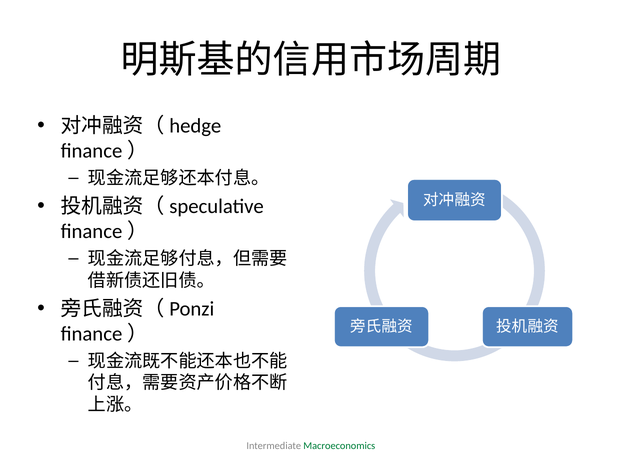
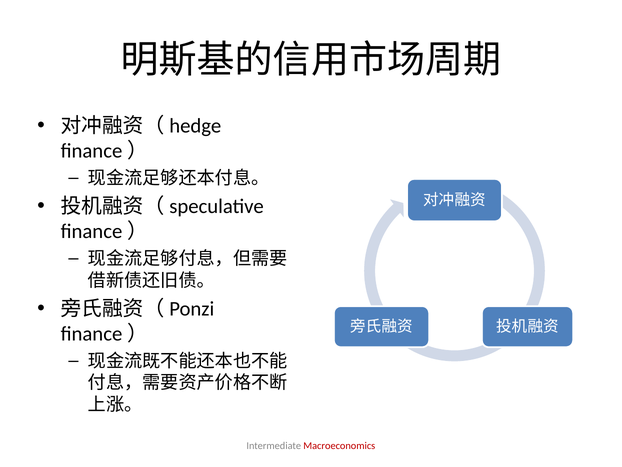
Macroeconomics colour: green -> red (339, 445)
